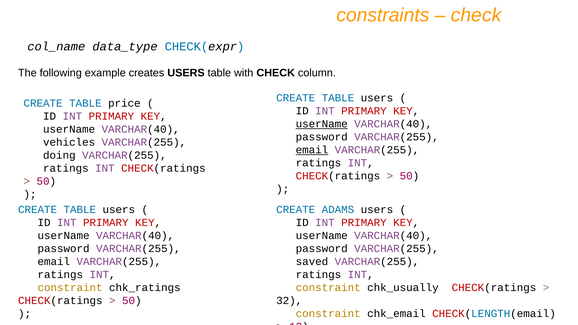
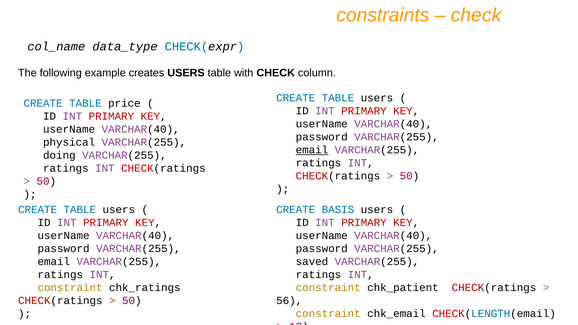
userName underline: present -> none (322, 124)
vehicles: vehicles -> physical (69, 142)
ADAMS: ADAMS -> BASIS (338, 210)
chk_usually: chk_usually -> chk_patient (403, 288)
32: 32 -> 56 (289, 301)
